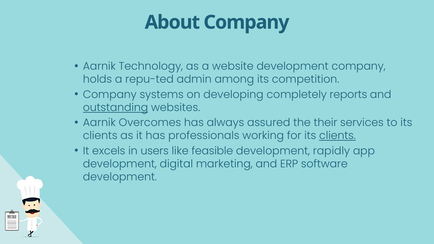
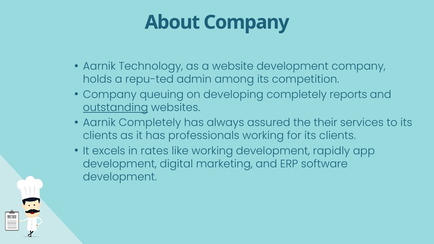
systems: systems -> queuing (162, 95)
Aarnik Overcomes: Overcomes -> Completely (150, 123)
clients underline: present -> none (337, 136)
users: users -> rates (155, 151)
like feasible: feasible -> working (212, 151)
